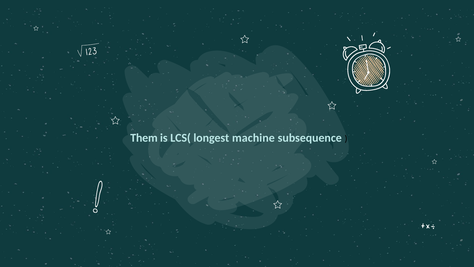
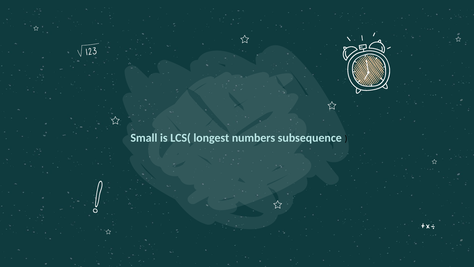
Them: Them -> Small (144, 138)
machine: machine -> numbers (254, 138)
